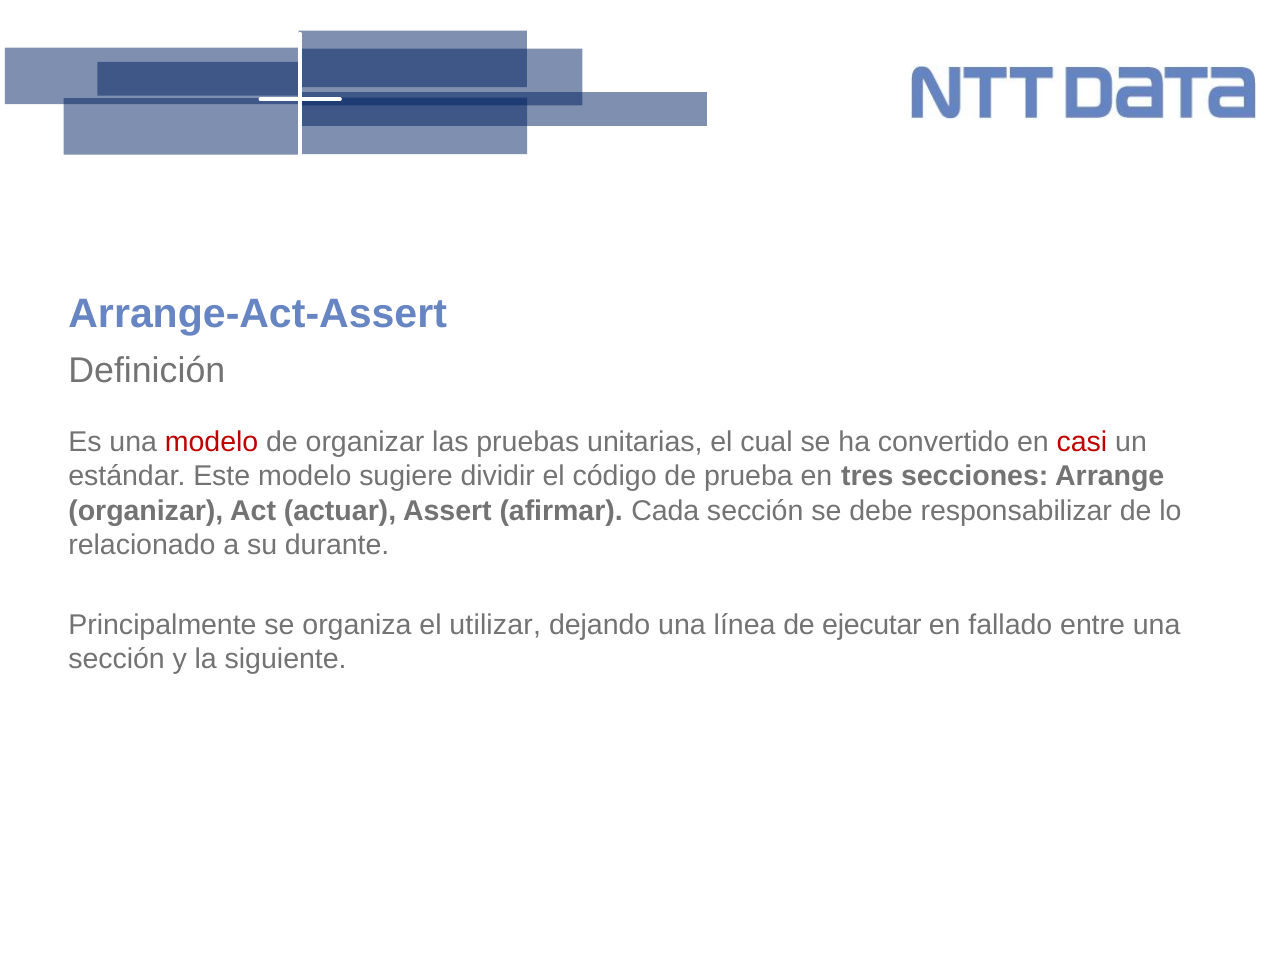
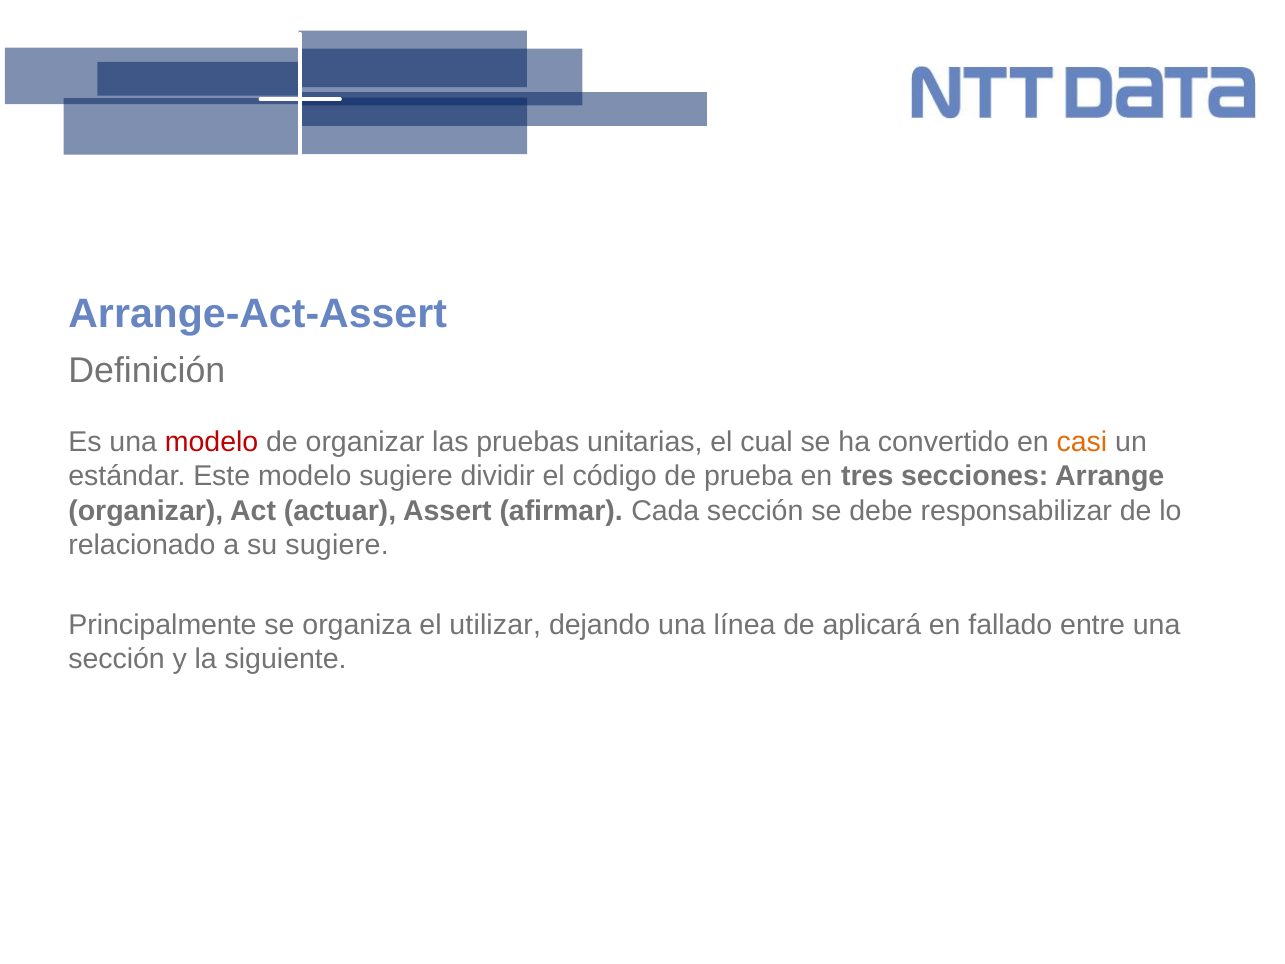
casi colour: red -> orange (1082, 442)
su durante: durante -> sugiere (337, 545)
ejecutar: ejecutar -> aplicará (872, 624)
